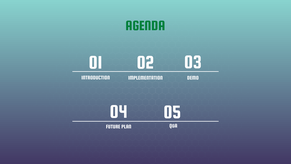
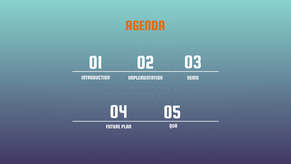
AGENDA colour: green -> orange (145, 25)
